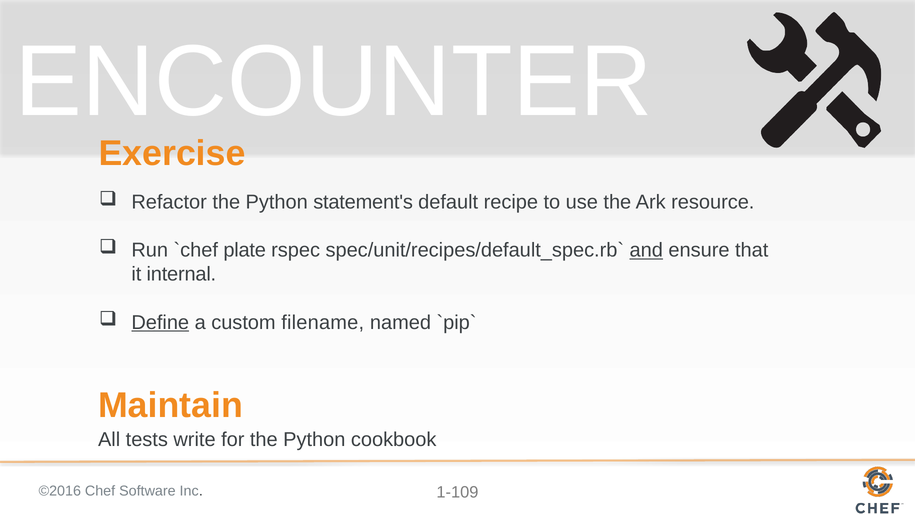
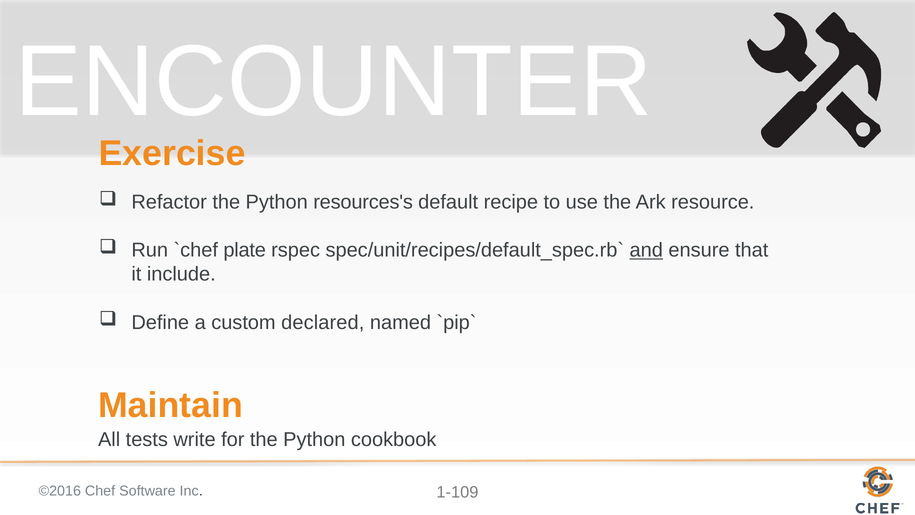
statement's: statement's -> resources's (363, 202)
internal: internal -> include (181, 274)
Define underline: present -> none (160, 322)
filename: filename -> declared (323, 322)
